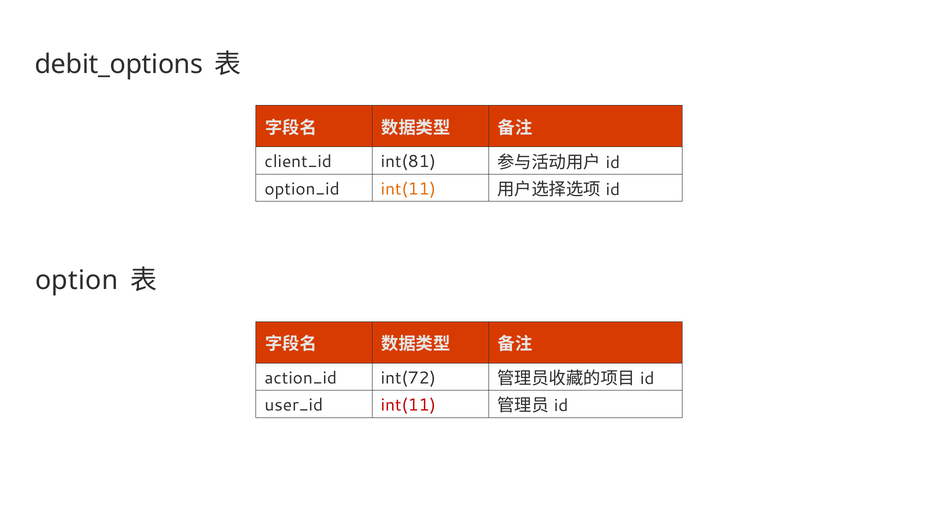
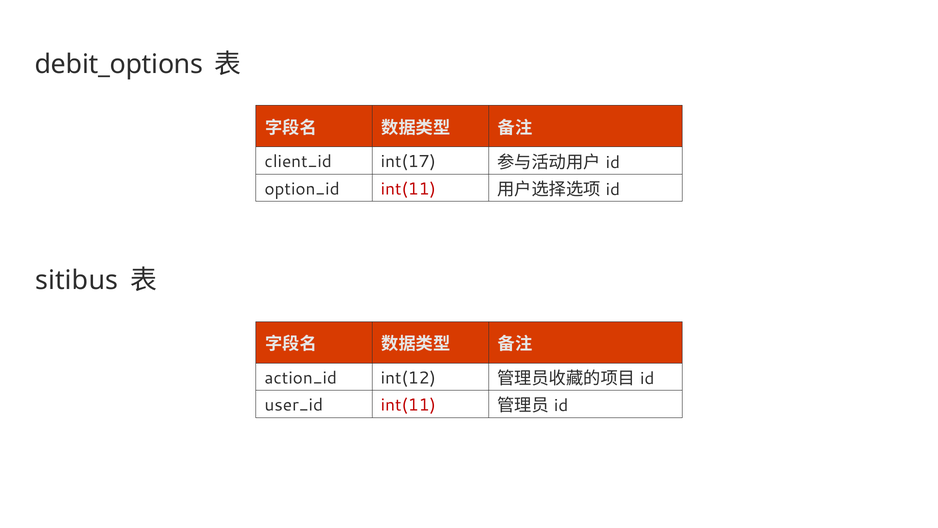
int(81: int(81 -> int(17 (408, 162)
int(11 colour: orange -> red (408, 189)
option: option -> sitibus (77, 280)
int(72: int(72 -> int(12 (408, 378)
